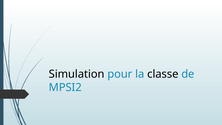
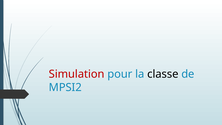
Simulation colour: black -> red (77, 74)
